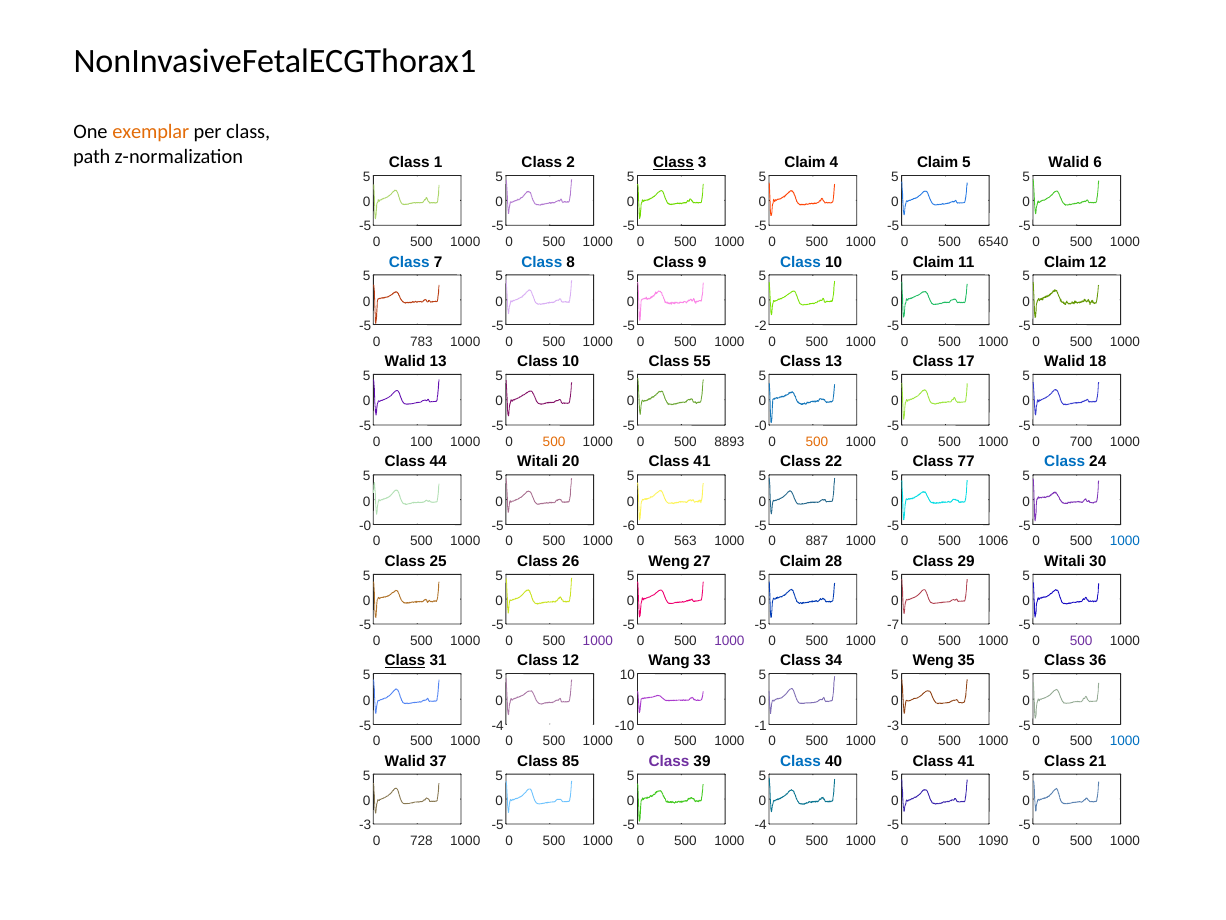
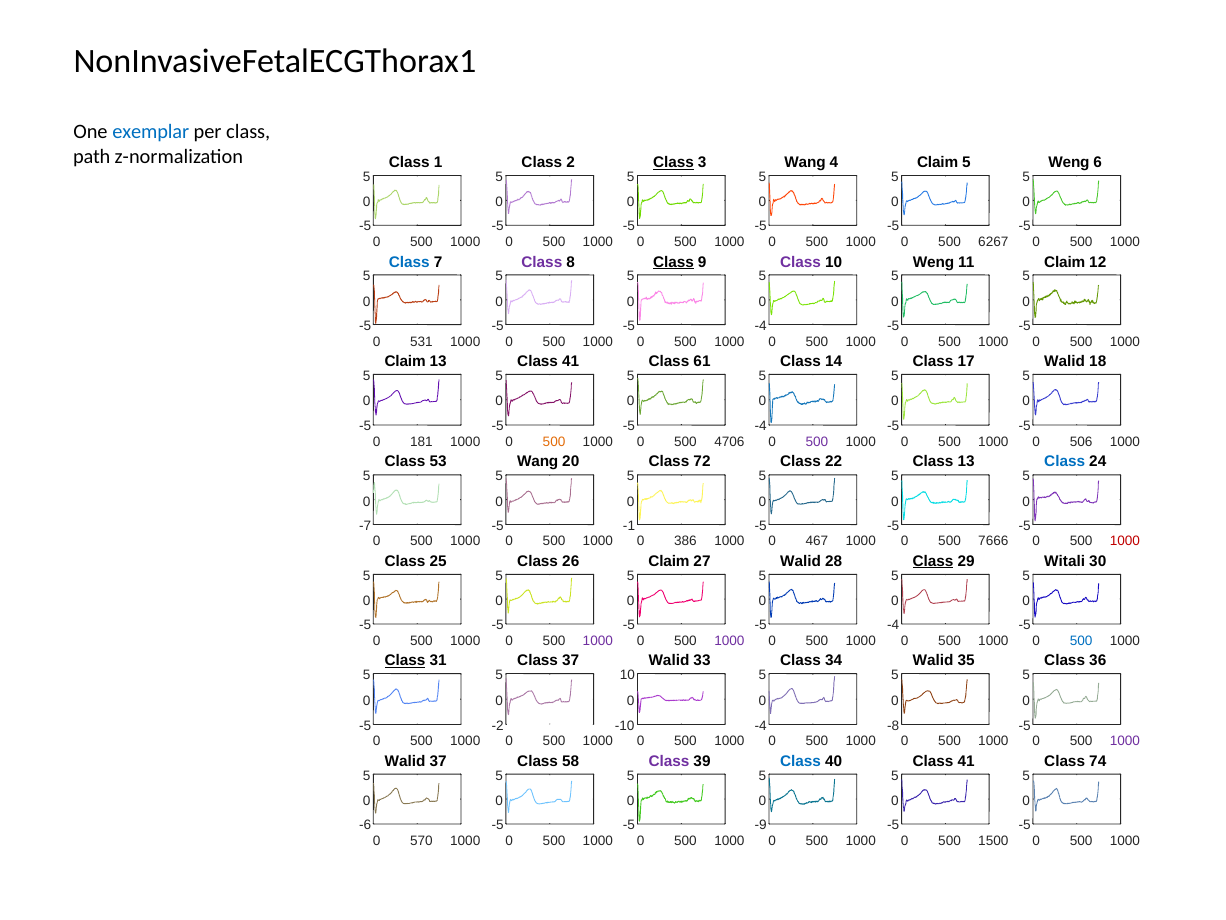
exemplar colour: orange -> blue (151, 132)
Claim: Claim -> Wang (805, 162)
Walid: Walid -> Weng (1069, 162)
6540: 6540 -> 6267 (993, 242)
Class colour: blue -> purple (542, 262)
Class underline: none -> present (673, 262)
Class colour: blue -> purple (800, 262)
Claim: Claim -> Weng (934, 262)
-2: -2 -> -4 (761, 326)
783: 783 -> 531 (421, 341)
Walid: Walid -> Claim (405, 361)
10: 10 -> 41 (571, 361)
55: 55 -> 61 (702, 361)
Class 13: 13 -> 14 (834, 361)
-0: -0 -> -4 (761, 426)
100: 100 -> 181 (421, 442)
8893: 8893 -> 4706 (729, 442)
500 colour: orange -> purple (817, 442)
700: 700 -> 506 (1081, 442)
44: 44 -> 53 (438, 461)
Witali: Witali -> Wang (538, 461)
41: 41 -> 72 (702, 461)
Class 77: 77 -> 13 (966, 461)
-0: -0 -> -7 (365, 526)
-6: -6 -> -1 (629, 526)
563: 563 -> 386 (685, 541)
887: 887 -> 467 (817, 541)
1006: 1006 -> 7666 (993, 541)
1000 colour: blue -> red (1125, 541)
Weng: Weng -> Claim (669, 561)
Claim: Claim -> Walid (800, 561)
Class underline: none -> present (933, 561)
-7: -7 -> -4 (893, 625)
500 colour: purple -> blue (1081, 641)
Class 12: 12 -> 37 (571, 660)
Wang: Wang -> Walid (669, 660)
Weng: Weng -> Walid (933, 660)
-4: -4 -> -2 (498, 726)
-1: -1 -> -4 (761, 726)
-3: -3 -> -8 (893, 726)
1000 colour: blue -> purple (1125, 741)
85: 85 -> 58 (571, 761)
21: 21 -> 74 (1098, 761)
-3: -3 -> -6 (365, 825)
-4: -4 -> -9 (761, 825)
728: 728 -> 570 (421, 840)
1090: 1090 -> 1500 (993, 840)
